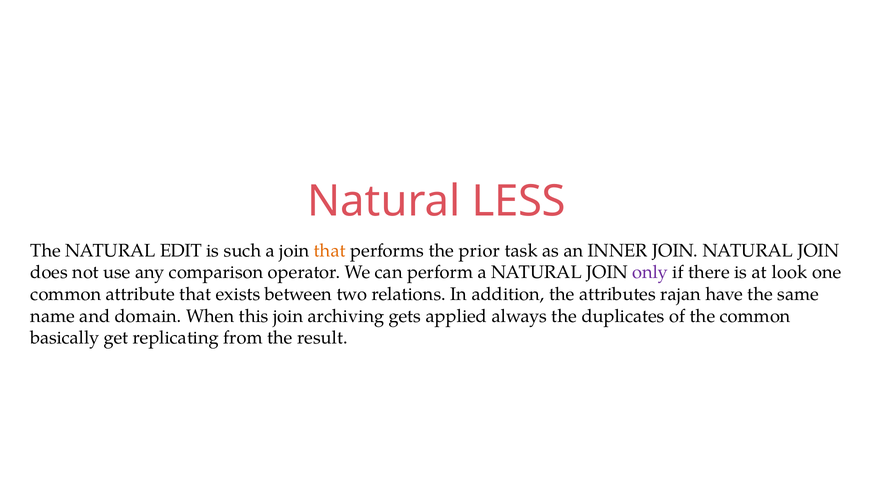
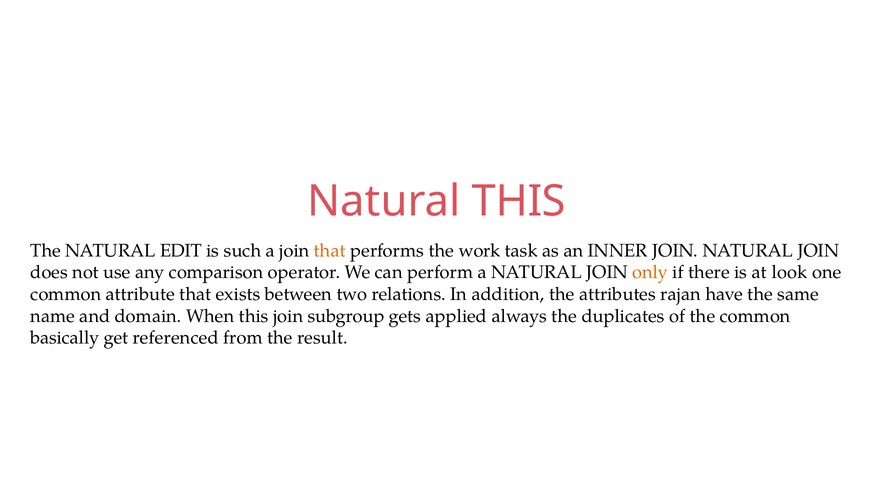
Natural LESS: LESS -> THIS (519, 202)
prior: prior -> work (480, 251)
only colour: purple -> orange (650, 272)
archiving: archiving -> subgroup (346, 316)
replicating: replicating -> referenced (176, 338)
